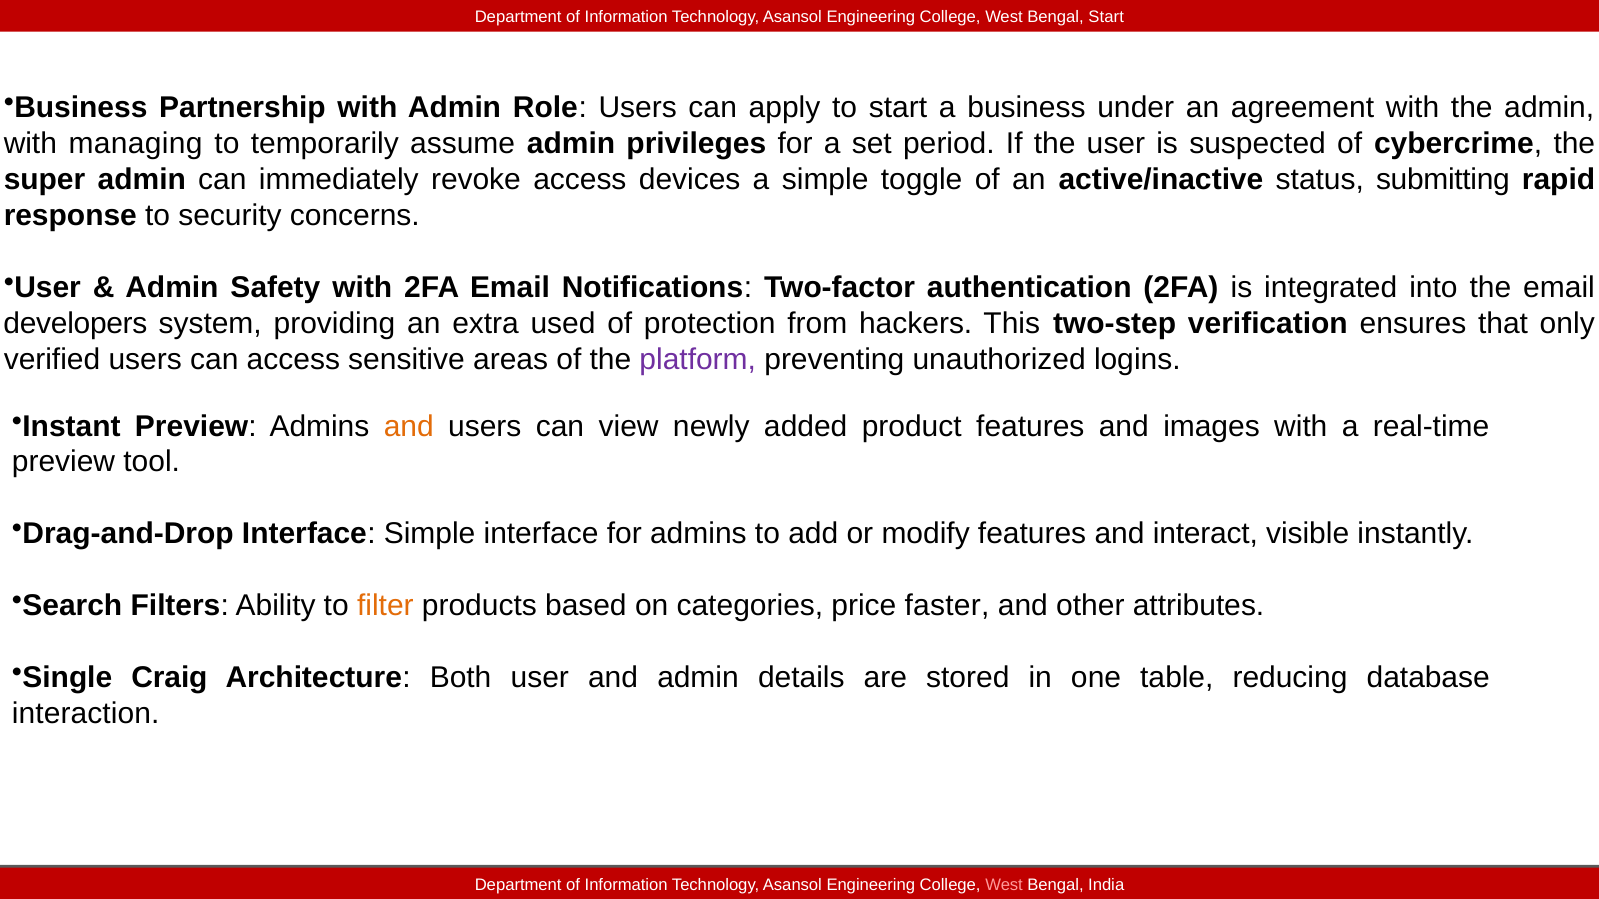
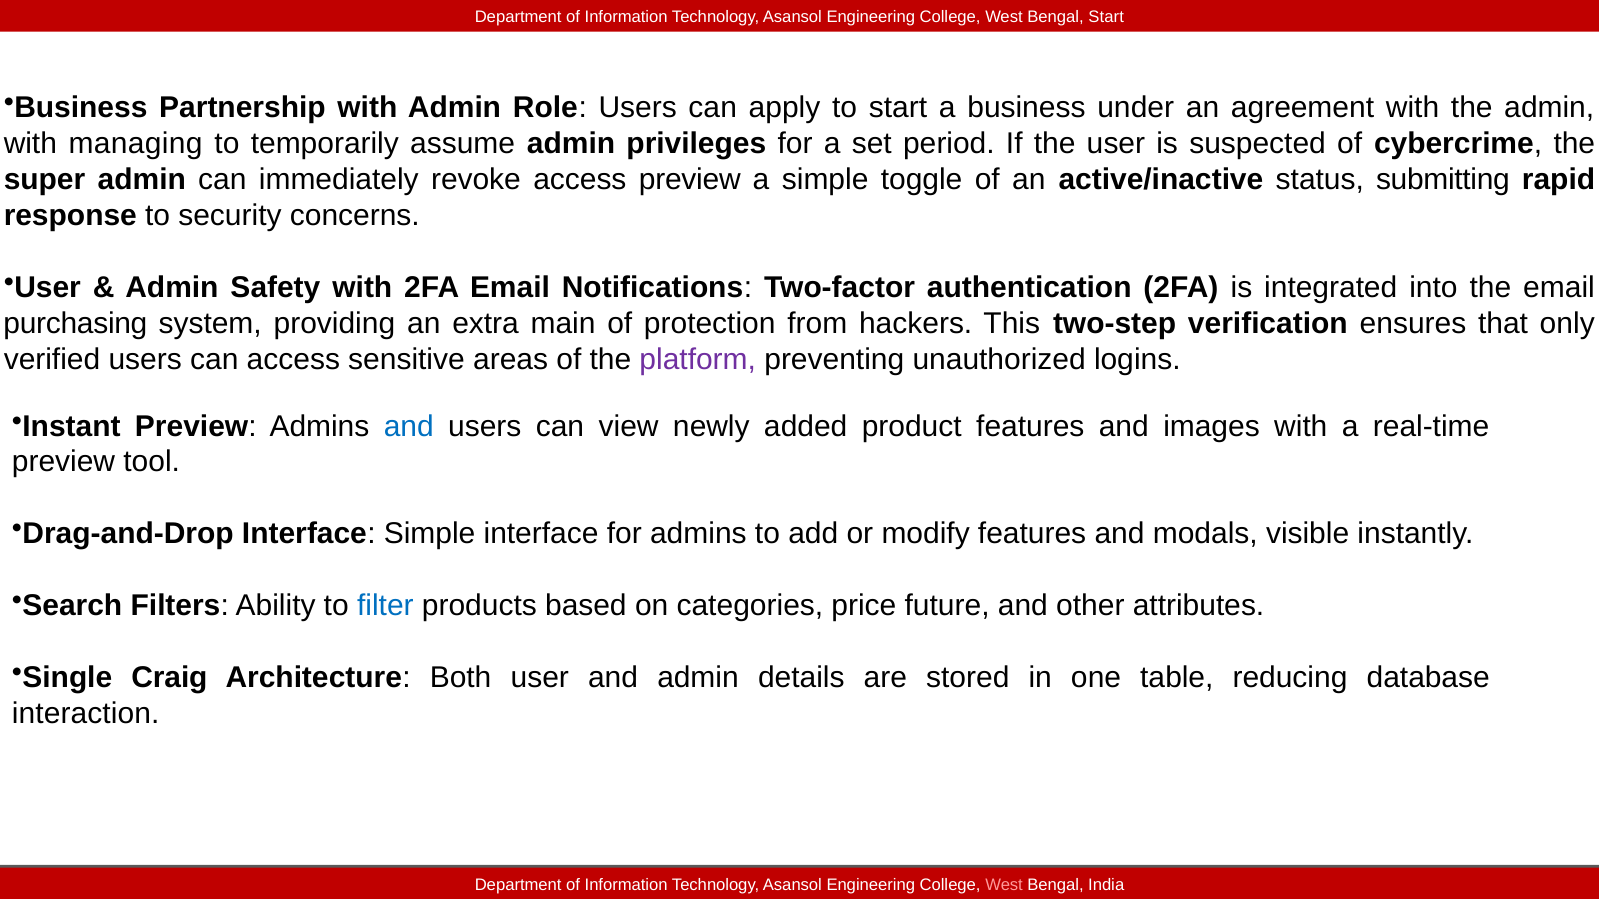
access devices: devices -> preview (690, 179)
developers: developers -> purchasing (75, 323)
used: used -> main (563, 323)
and colour: orange -> blue (409, 426)
interact: interact -> modals (1205, 534)
filter colour: orange -> blue (385, 606)
faster: faster -> future (947, 606)
